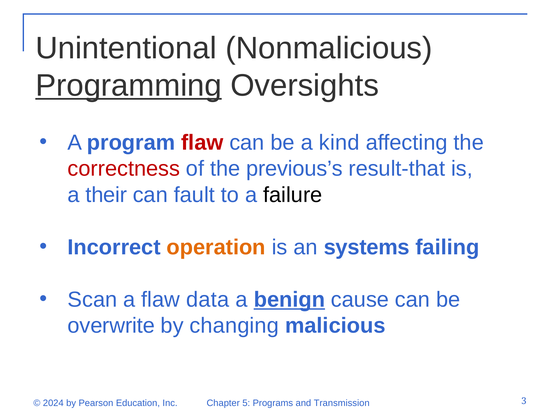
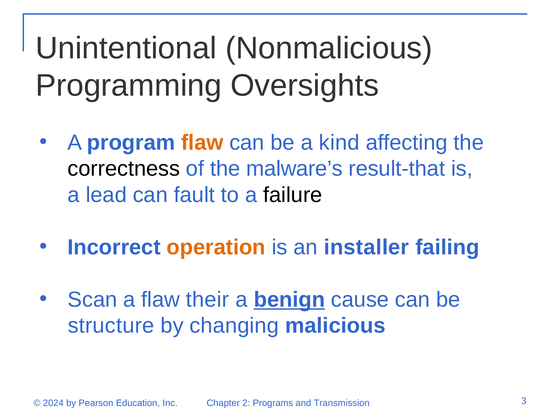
Programming underline: present -> none (129, 85)
flaw colour: red -> orange (202, 143)
correctness colour: red -> black (124, 169)
previous’s: previous’s -> malware’s (294, 169)
their: their -> lead (106, 195)
systems: systems -> installer (366, 247)
data: data -> their (208, 300)
overwrite: overwrite -> structure (111, 326)
5: 5 -> 2 (246, 403)
